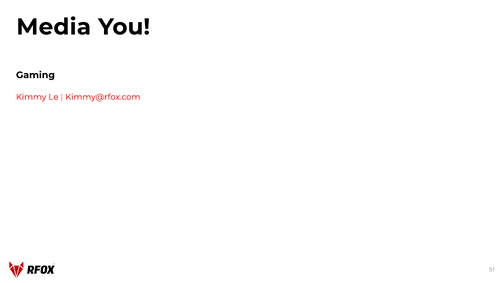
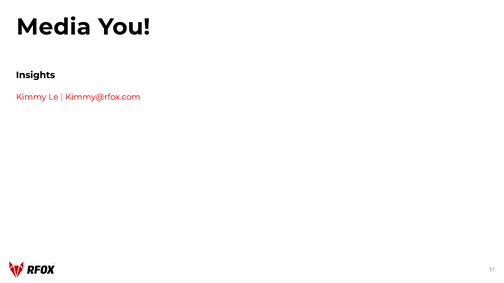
Gaming: Gaming -> Insights (36, 75)
